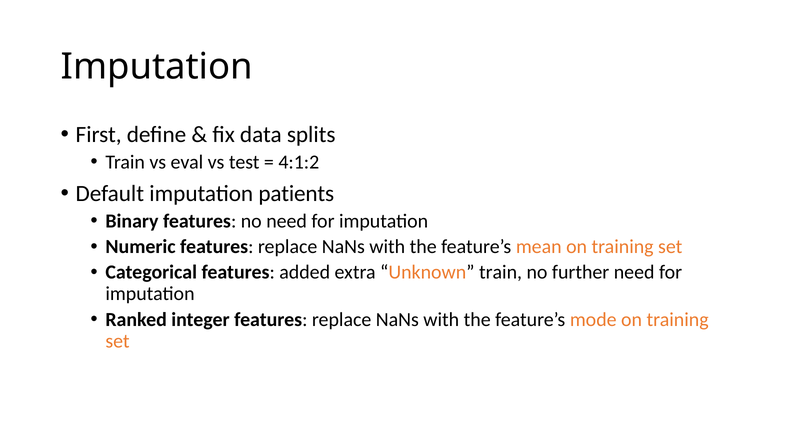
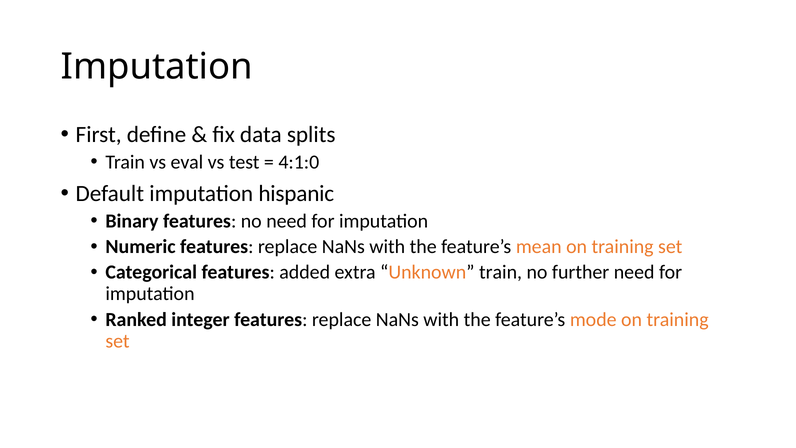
4:1:2: 4:1:2 -> 4:1:0 (299, 162)
patients: patients -> hispanic (296, 194)
